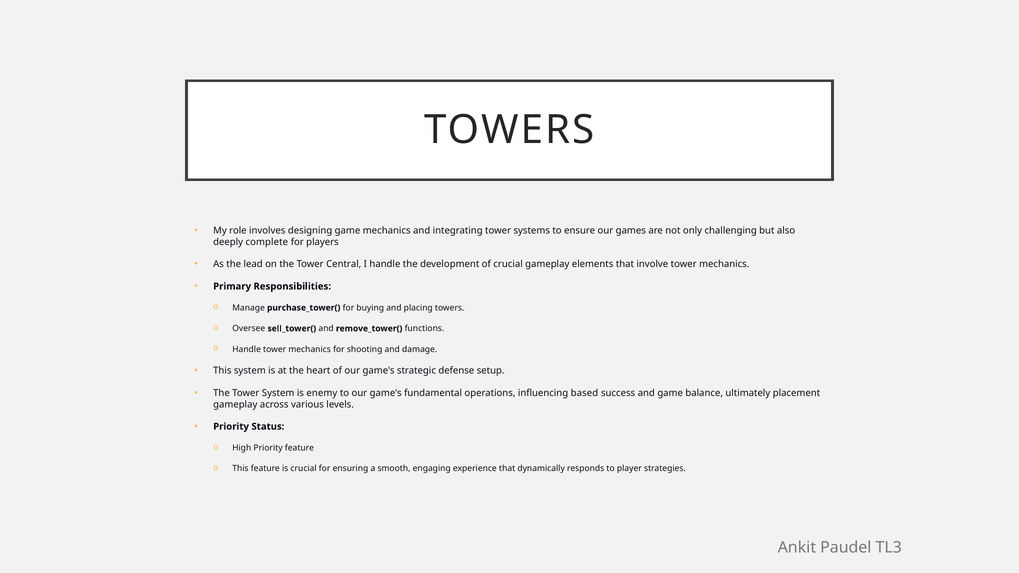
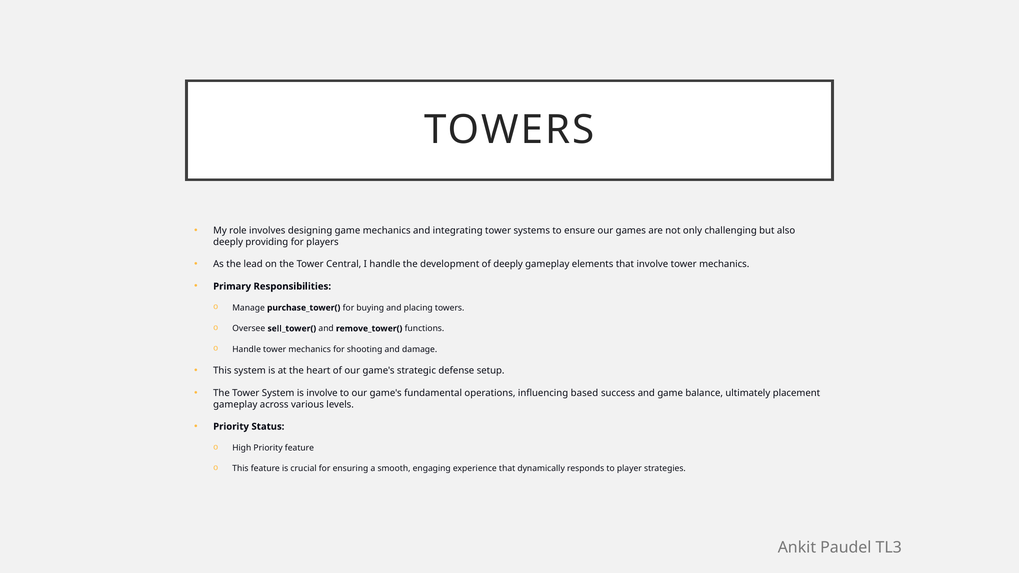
complete: complete -> providing (267, 242)
of crucial: crucial -> deeply (508, 264)
is enemy: enemy -> involve (322, 393)
